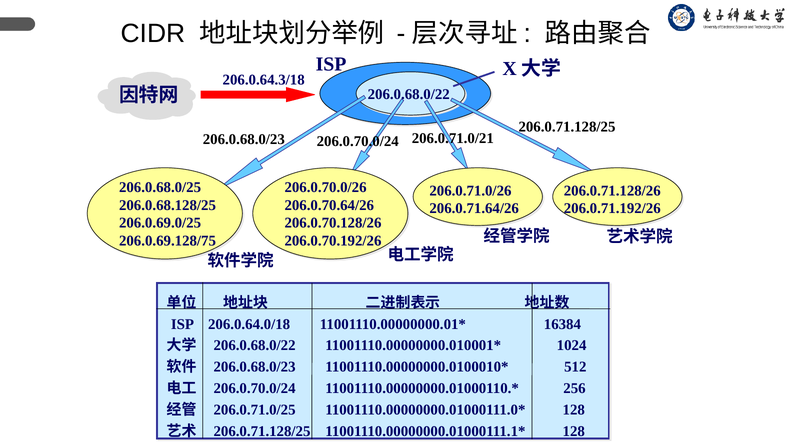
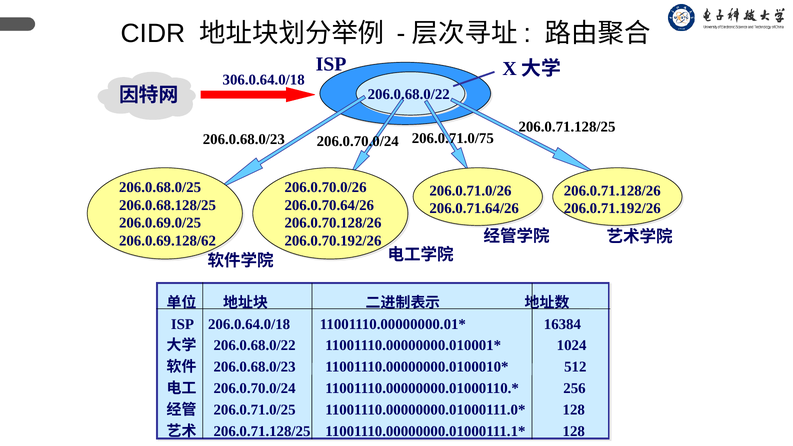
206.0.64.3/18: 206.0.64.3/18 -> 306.0.64.0/18 (264, 80)
206.0.71.0/21: 206.0.71.0/21 -> 206.0.71.0/75 (453, 138)
206.0.69.128/75: 206.0.69.128/75 -> 206.0.69.128/62 (167, 241)
